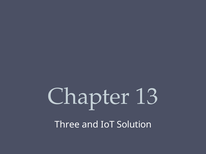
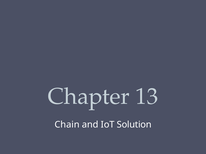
Three: Three -> Chain (67, 125)
